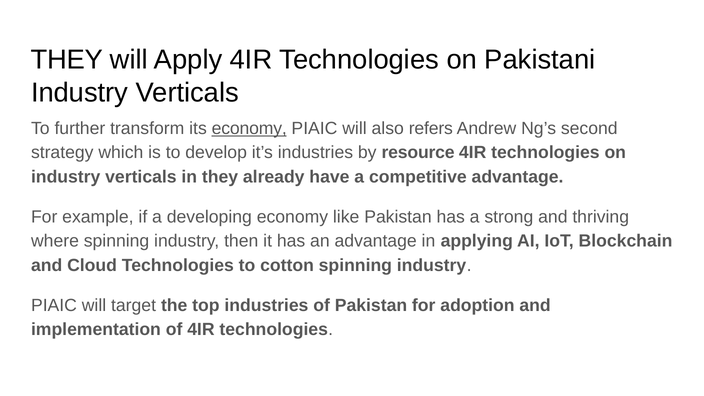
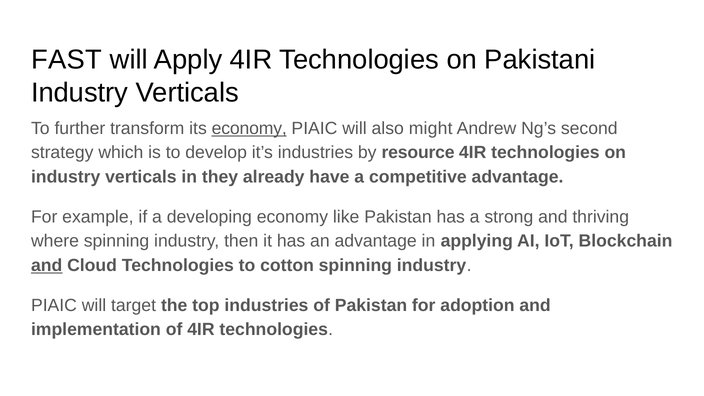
THEY: THEY -> FAST (67, 60)
refers: refers -> might (431, 128)
and underline: none -> present (47, 265)
